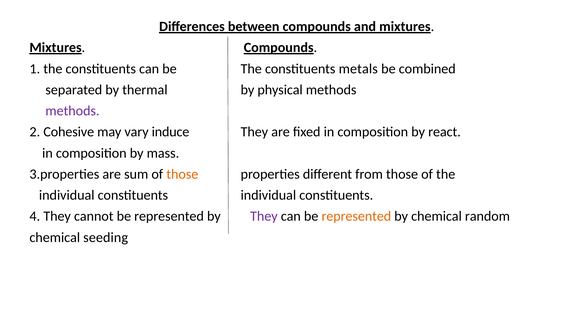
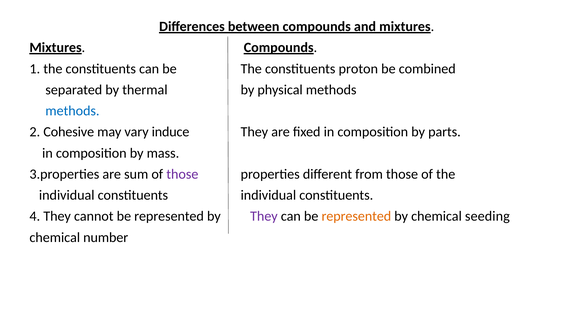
metals: metals -> proton (358, 69)
methods colour: purple -> blue (72, 111)
react: react -> parts (444, 132)
those colour: orange -> purple (182, 174)
random: random -> seeding (487, 216)
seeding: seeding -> number (106, 237)
